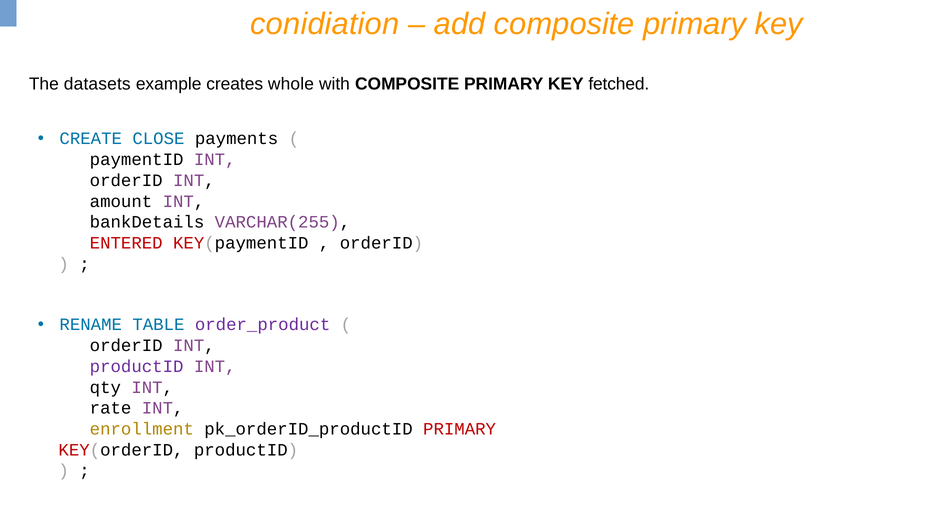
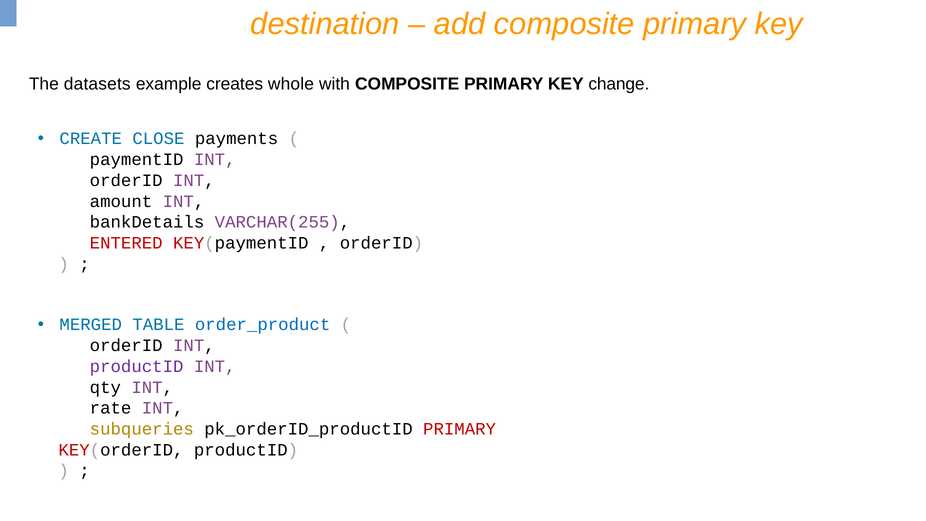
conidiation: conidiation -> destination (325, 24)
fetched: fetched -> change (619, 84)
RENAME: RENAME -> MERGED (91, 325)
order_product colour: purple -> blue (263, 325)
enrollment: enrollment -> subqueries (142, 429)
